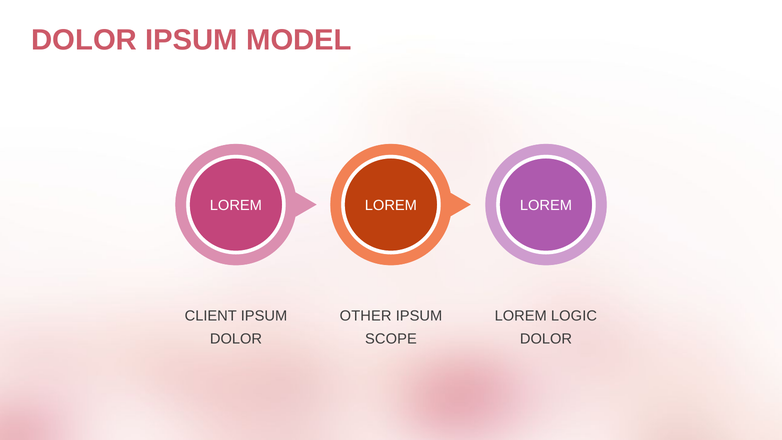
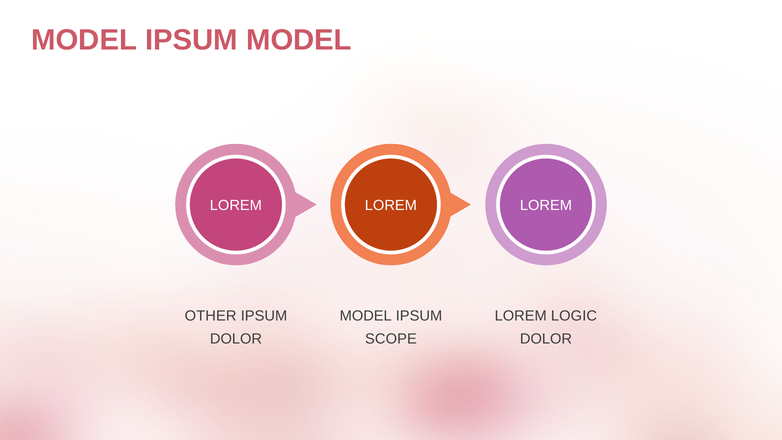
DOLOR: DOLOR -> MODEL (84, 40)
CLIENT: CLIENT -> OTHER (211, 316)
OTHER: OTHER -> MODEL (366, 316)
